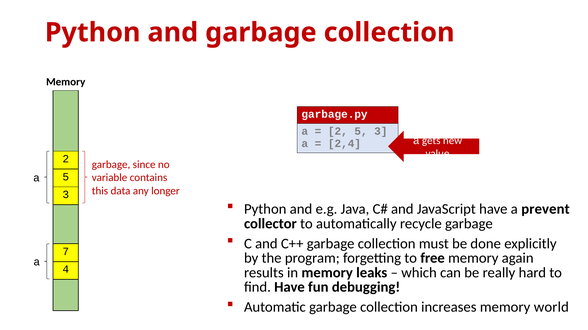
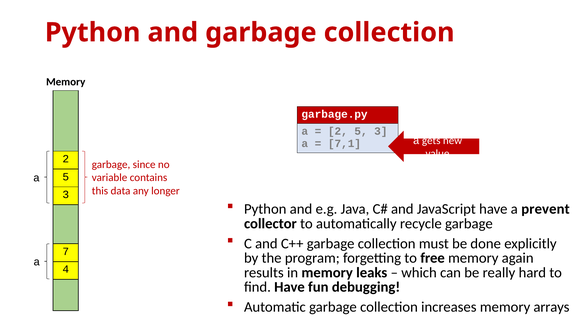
2,4: 2,4 -> 7,1 (344, 144)
world: world -> arrays (551, 308)
